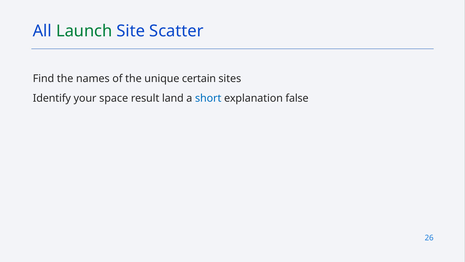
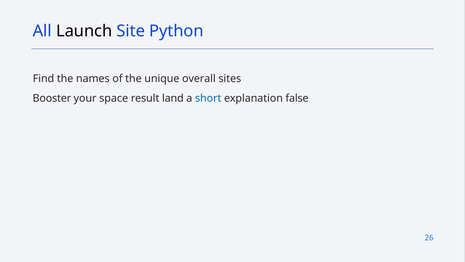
Launch colour: green -> black (84, 31)
Scatter: Scatter -> Python (176, 31)
certain: certain -> overall (199, 78)
Identify: Identify -> Booster (52, 98)
